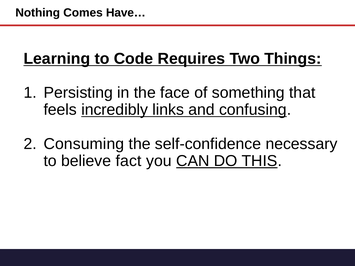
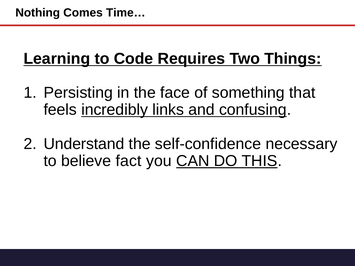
Have…: Have… -> Time… (126, 13)
Consuming: Consuming -> Understand (84, 144)
